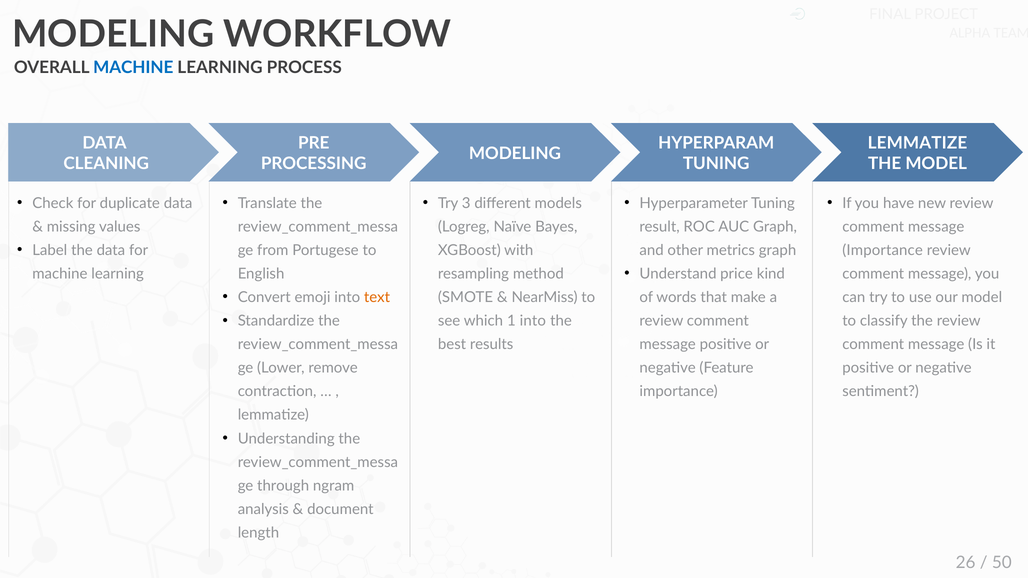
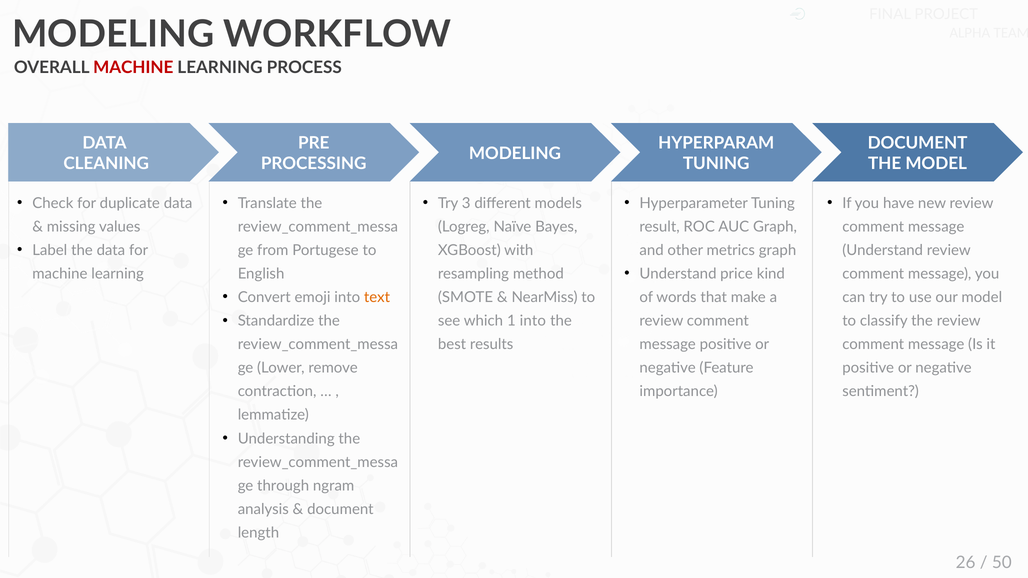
MACHINE colour: blue -> red (133, 67)
LEMMATIZE: LEMMATIZE -> DOCUMENT (918, 143)
Importance: Importance -> Understand (883, 250)
